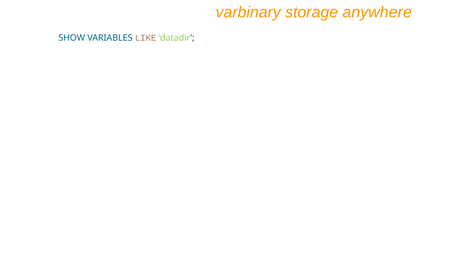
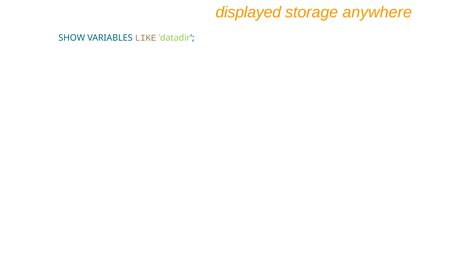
varbinary: varbinary -> displayed (248, 12)
